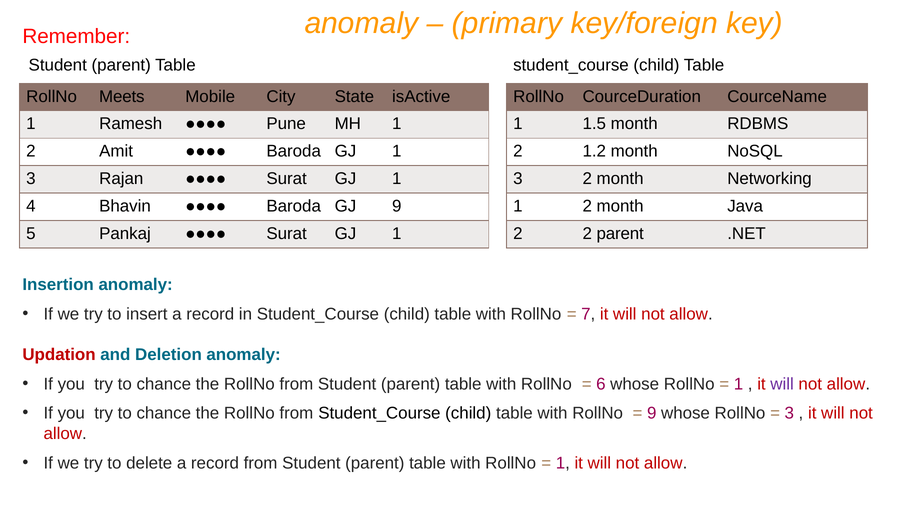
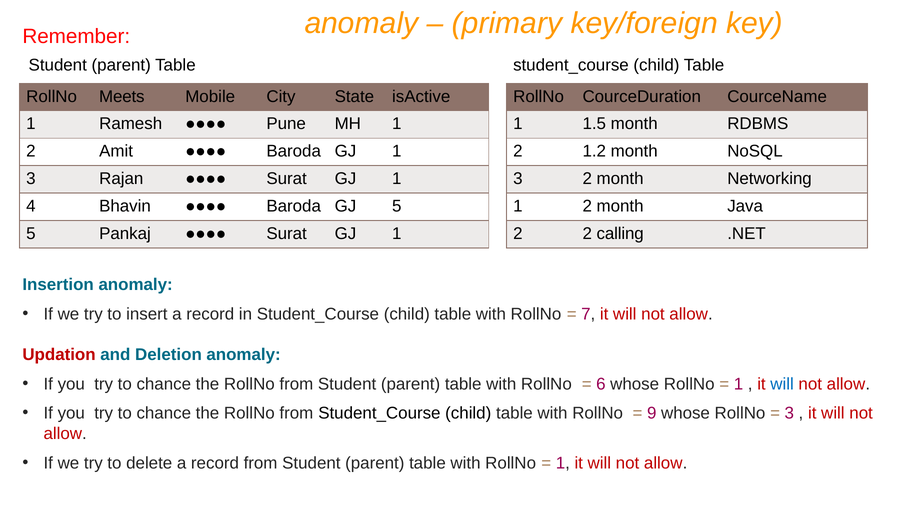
GJ 9: 9 -> 5 (397, 206)
2 parent: parent -> calling (620, 234)
will colour: purple -> blue (782, 384)
